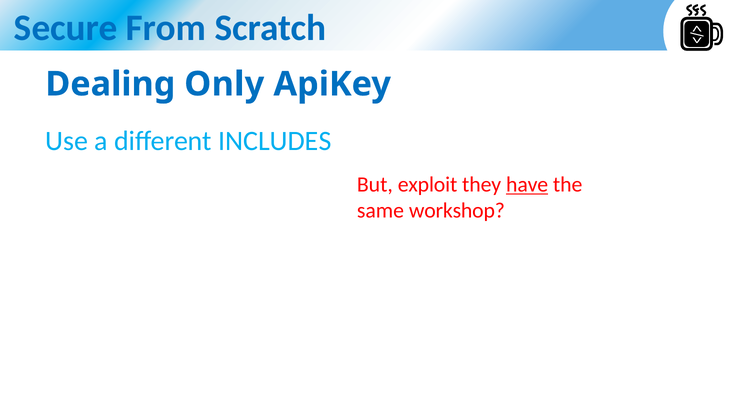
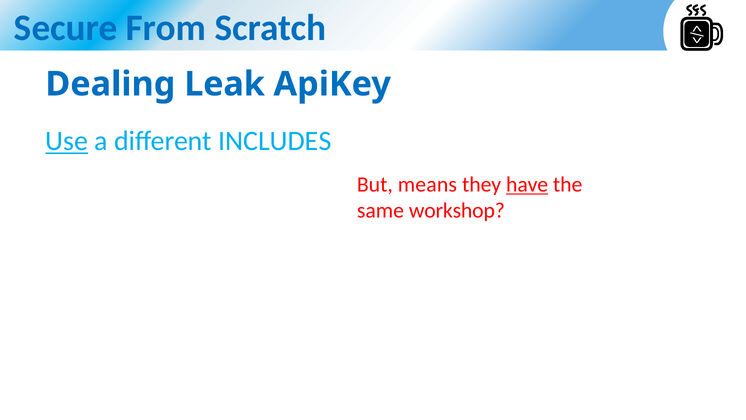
Only: Only -> Leak (225, 84)
Use underline: none -> present (67, 141)
exploit: exploit -> means (427, 184)
